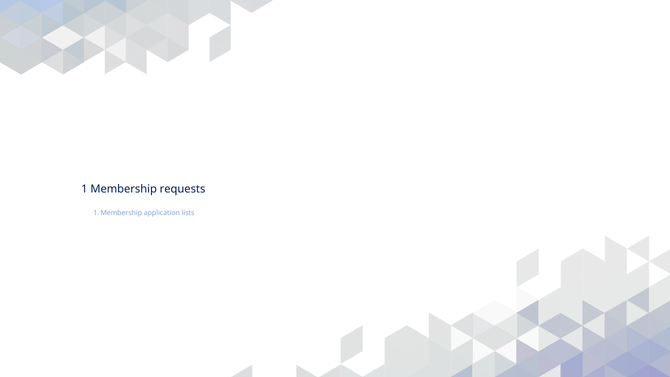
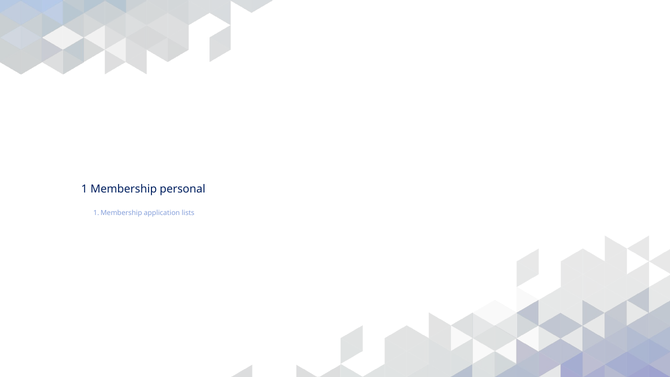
requests: requests -> personal (183, 189)
